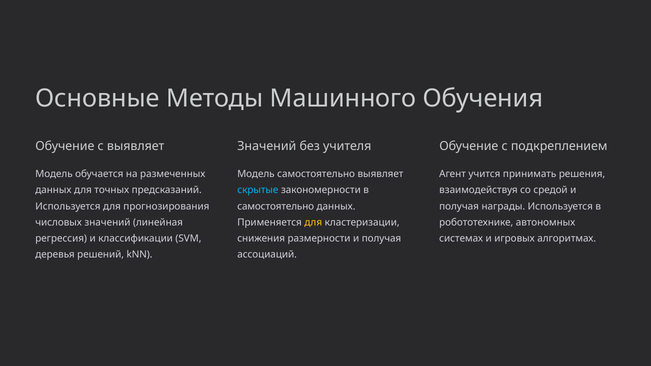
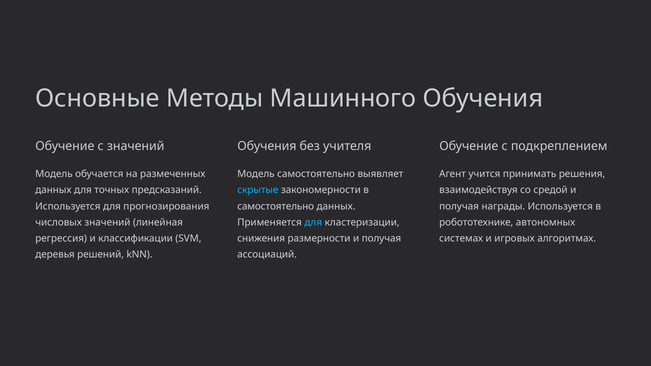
с выявляет: выявляет -> значений (136, 146)
Значений: Значений -> Обучения (267, 146)
для colour: yellow -> light blue (313, 222)
